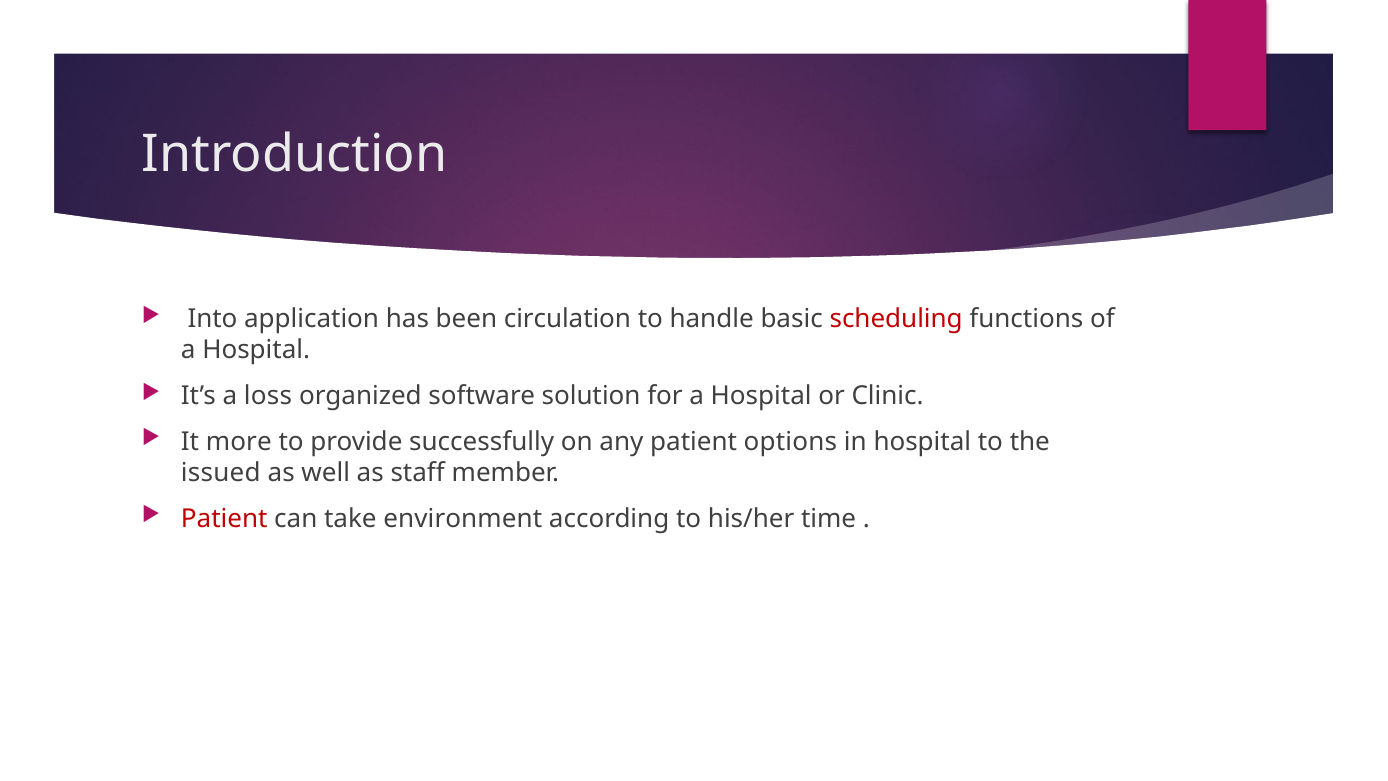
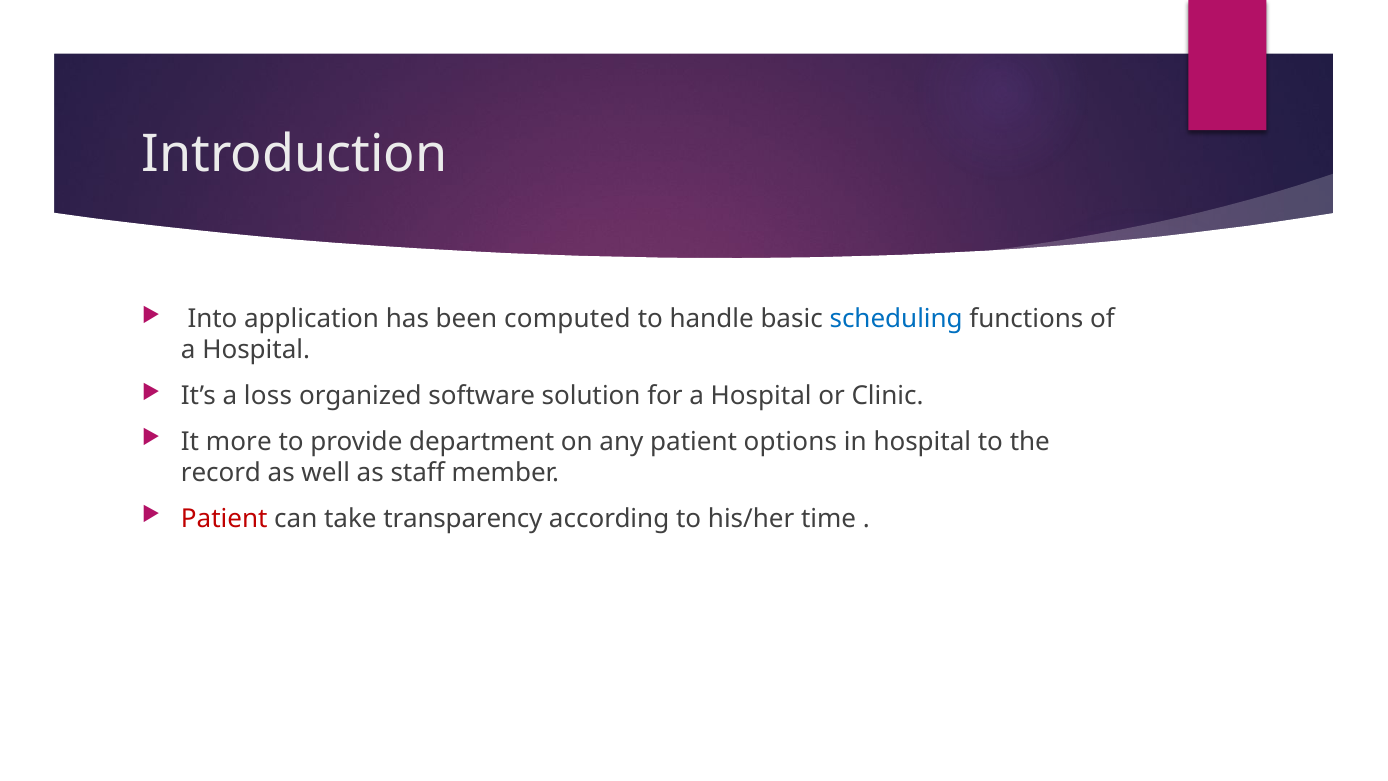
circulation: circulation -> computed (567, 319)
scheduling colour: red -> blue (896, 319)
successfully: successfully -> department (482, 442)
issued: issued -> record (221, 473)
environment: environment -> transparency (463, 519)
